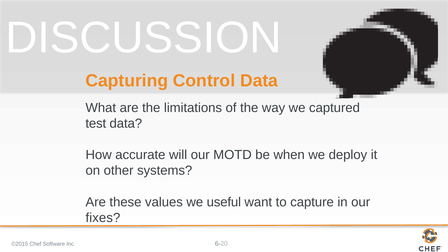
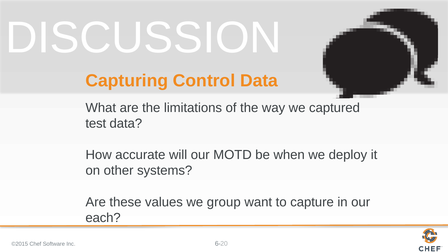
useful: useful -> group (224, 202)
fixes: fixes -> each (103, 218)
